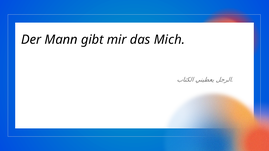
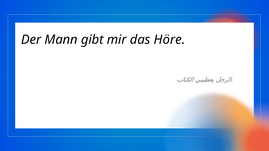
Mich: Mich -> Höre (169, 40)
